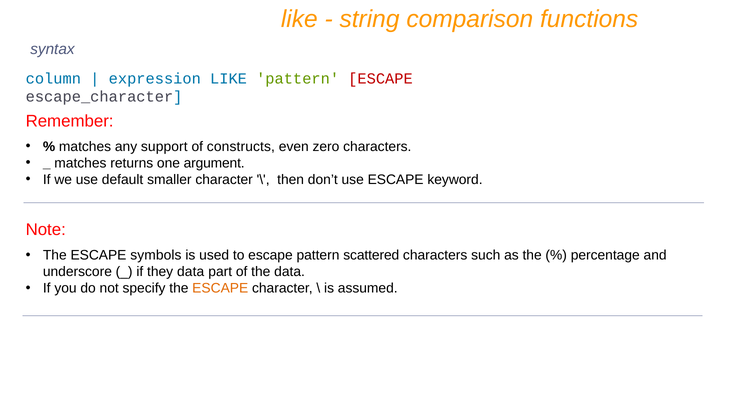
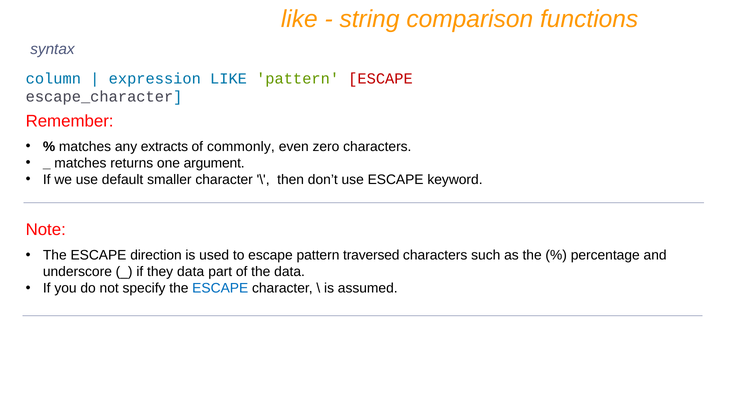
support: support -> extracts (164, 147)
constructs: constructs -> commonly (241, 147)
symbols: symbols -> direction (156, 255)
scattered: scattered -> traversed (371, 255)
ESCAPE colour: orange -> blue (220, 288)
